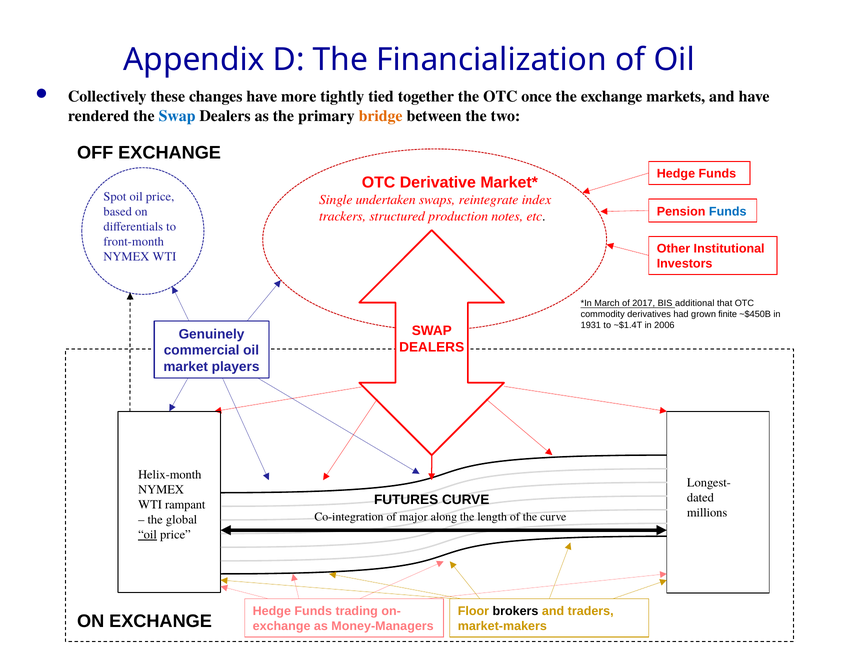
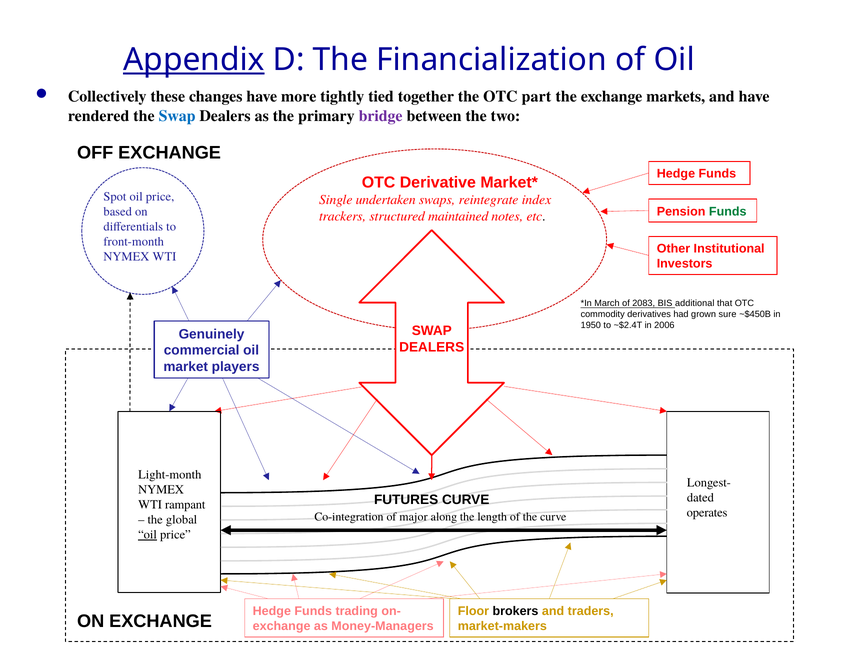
Appendix underline: none -> present (194, 60)
once: once -> part (536, 97)
bridge colour: orange -> purple (381, 116)
Funds colour: blue -> green (728, 211)
production: production -> maintained (458, 216)
2017: 2017 -> 2083 (644, 303)
finite: finite -> sure (728, 314)
1931: 1931 -> 1950 (591, 325)
~$1.4T: ~$1.4T -> ~$2.4T (628, 325)
Helix-month: Helix-month -> Light-month (170, 474)
millions: millions -> operates (707, 512)
